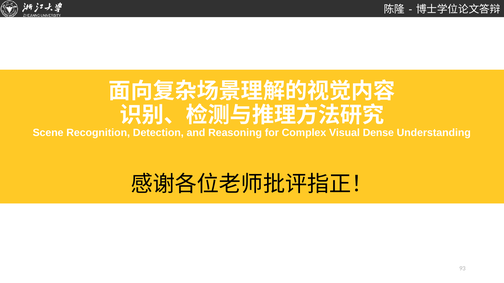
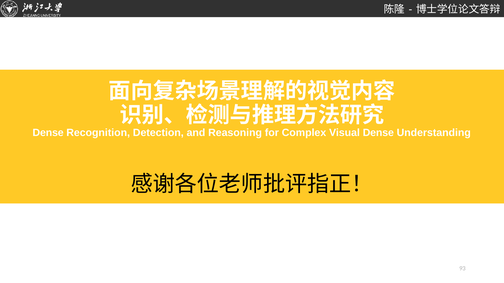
Scene: Scene -> Dense (48, 133)
